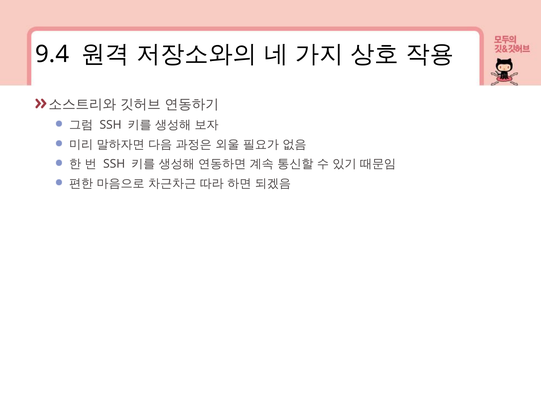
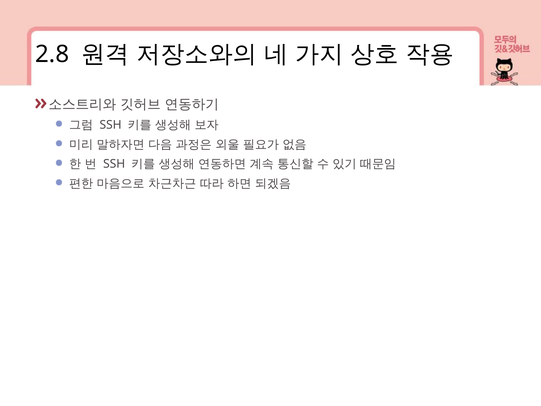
9.4: 9.4 -> 2.8 (52, 54)
